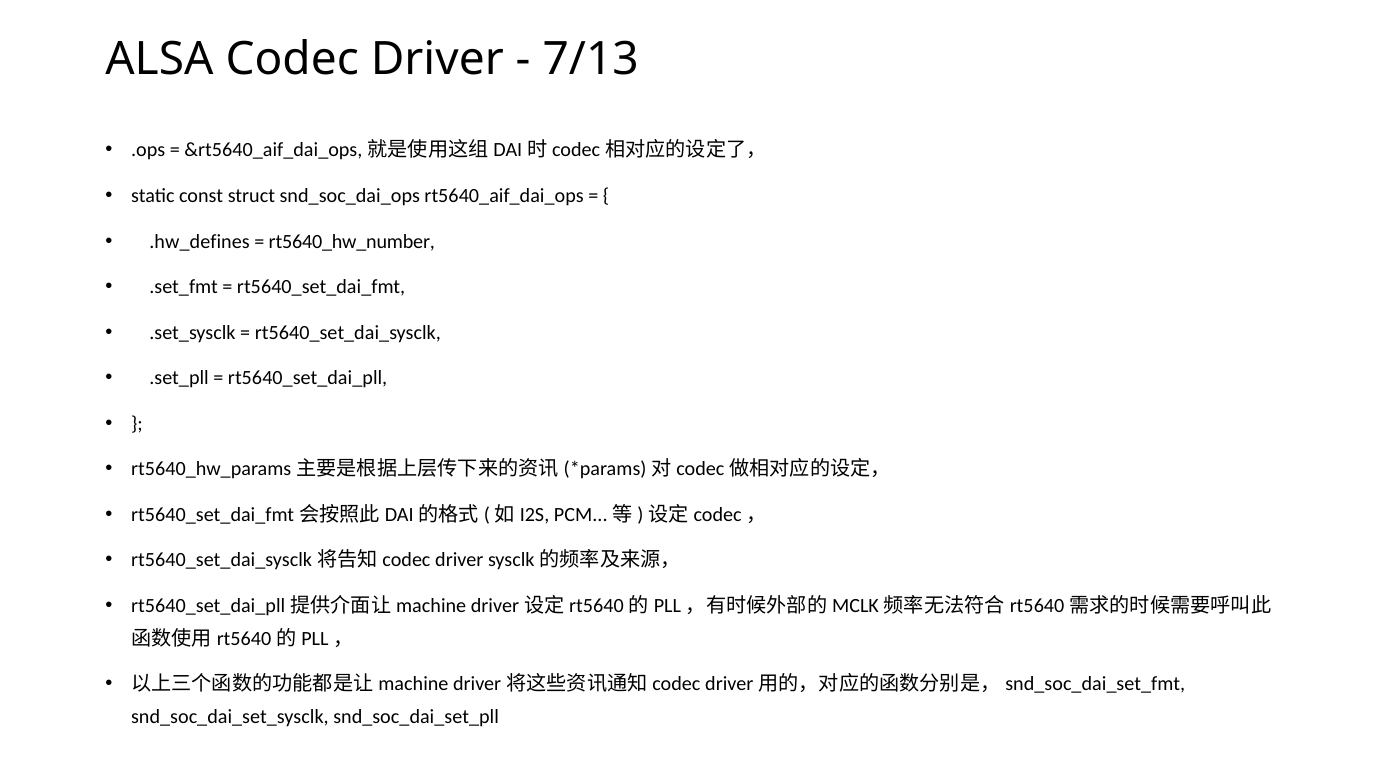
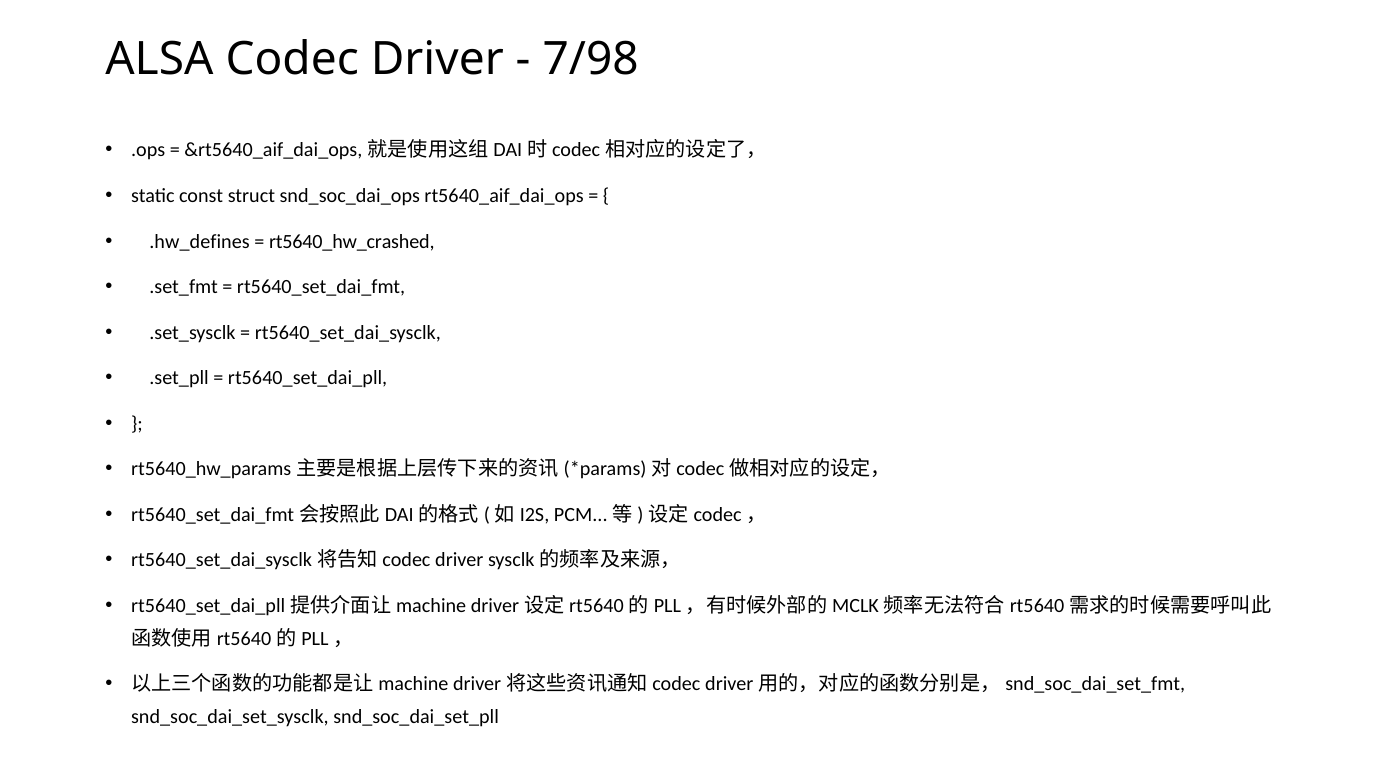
7/13: 7/13 -> 7/98 (591, 59)
rt5640_hw_number: rt5640_hw_number -> rt5640_hw_crashed (352, 241)
